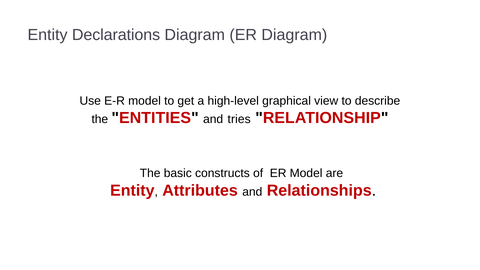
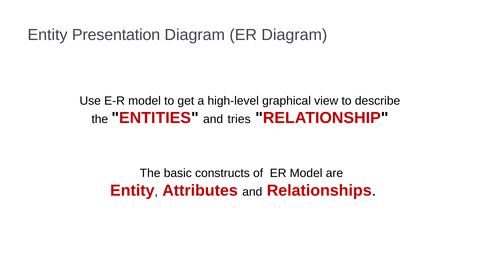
Declarations: Declarations -> Presentation (116, 35)
